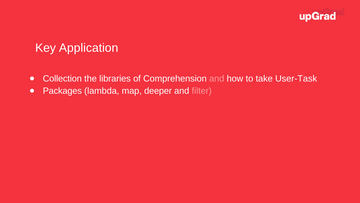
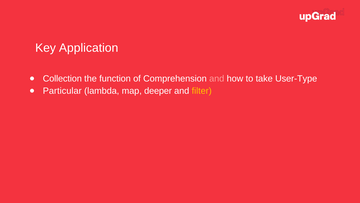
libraries: libraries -> function (115, 78)
User-Task: User-Task -> User-Type (296, 78)
Packages: Packages -> Particular (62, 91)
filter colour: pink -> yellow (202, 91)
